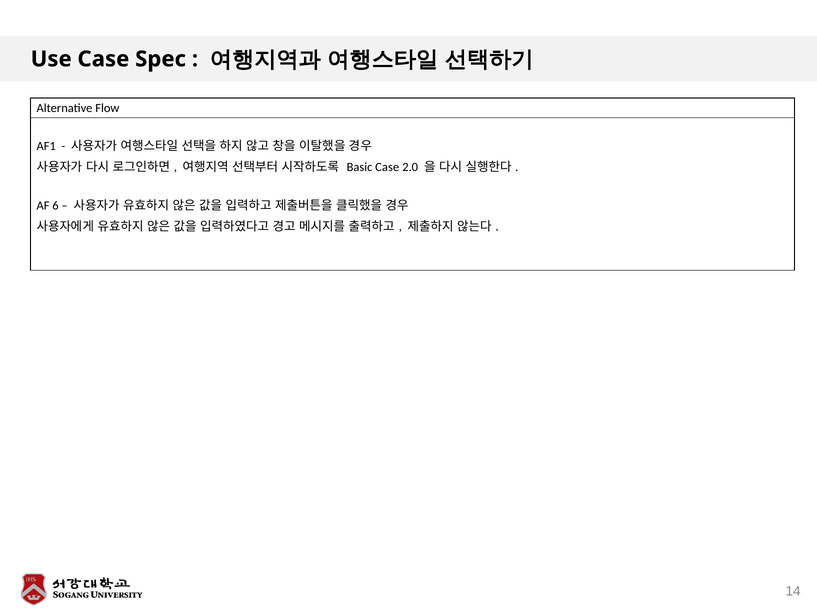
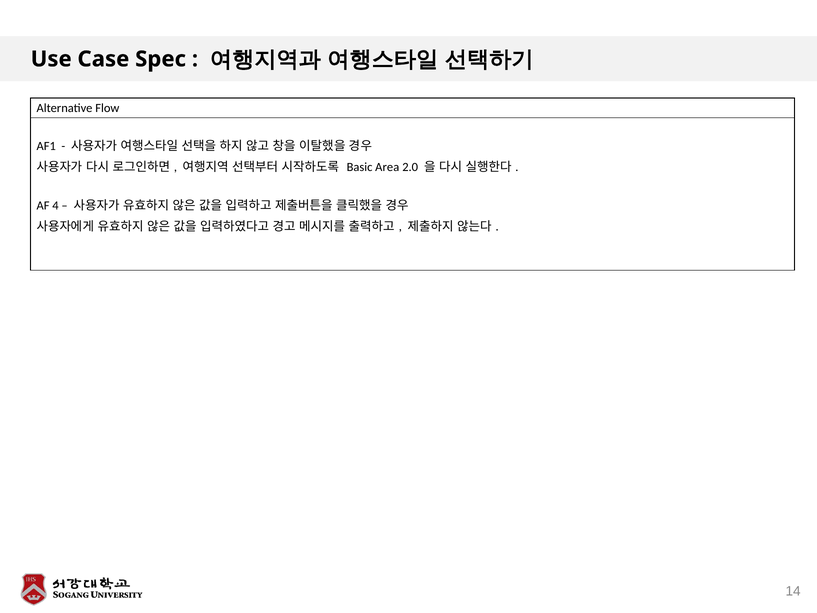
Basic Case: Case -> Area (387, 167)
6: 6 -> 4 (56, 206)
